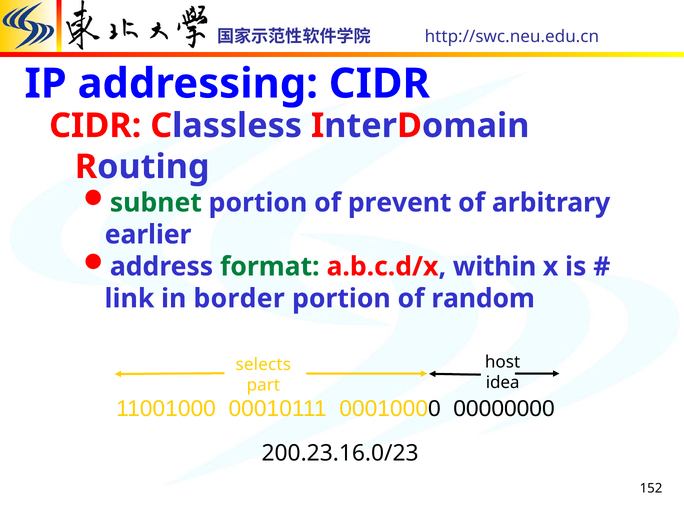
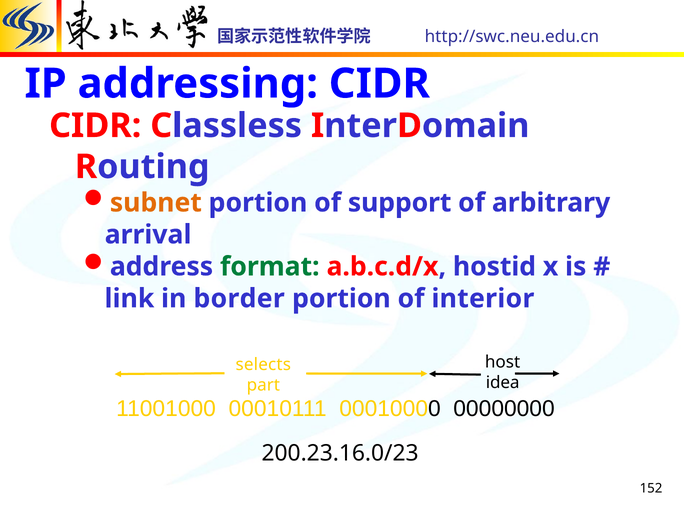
subnet colour: green -> orange (156, 203)
prevent: prevent -> support (400, 203)
earlier: earlier -> arrival (148, 235)
within: within -> hostid (494, 267)
random: random -> interior (483, 299)
